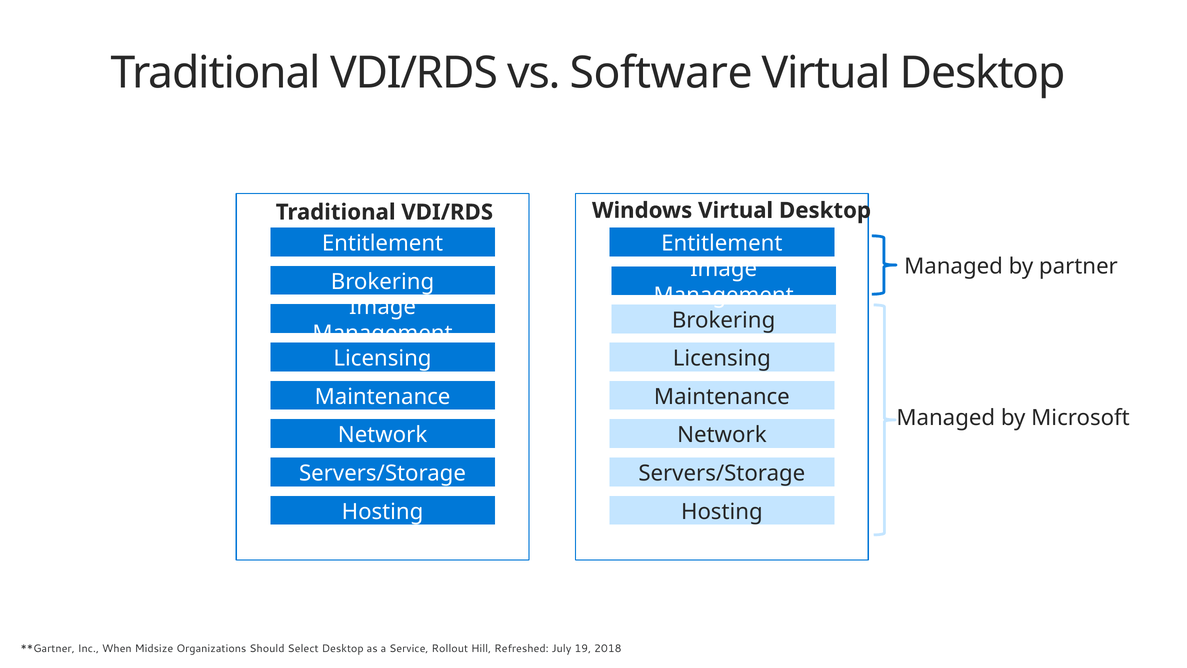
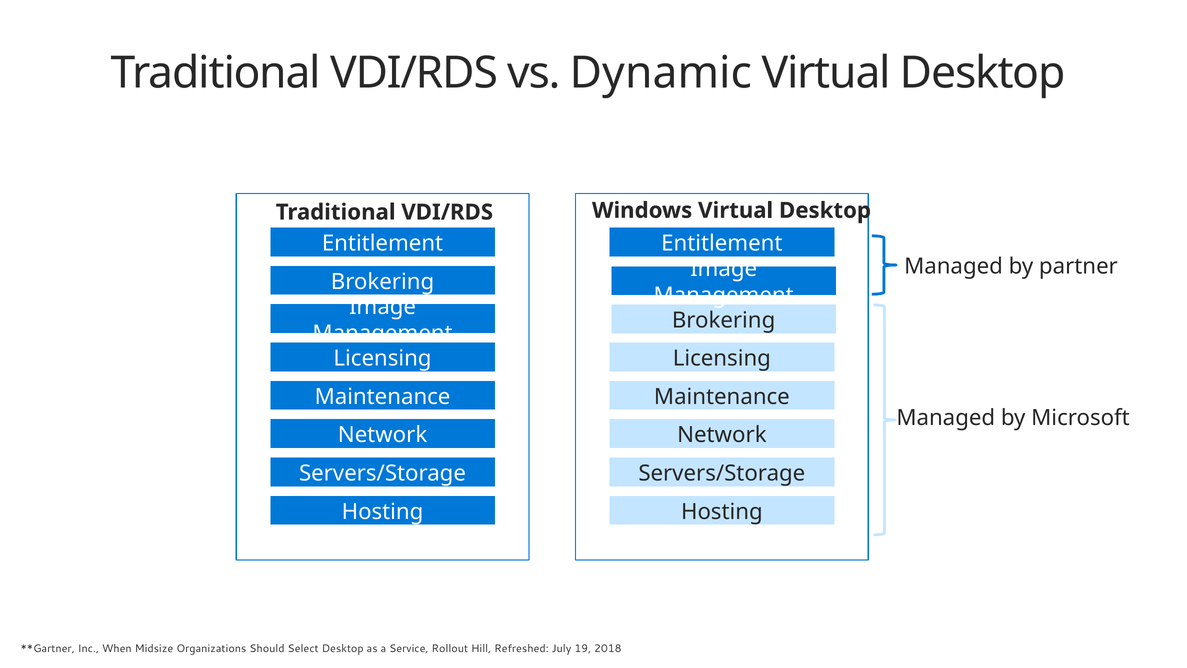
Software: Software -> Dynamic (661, 73)
